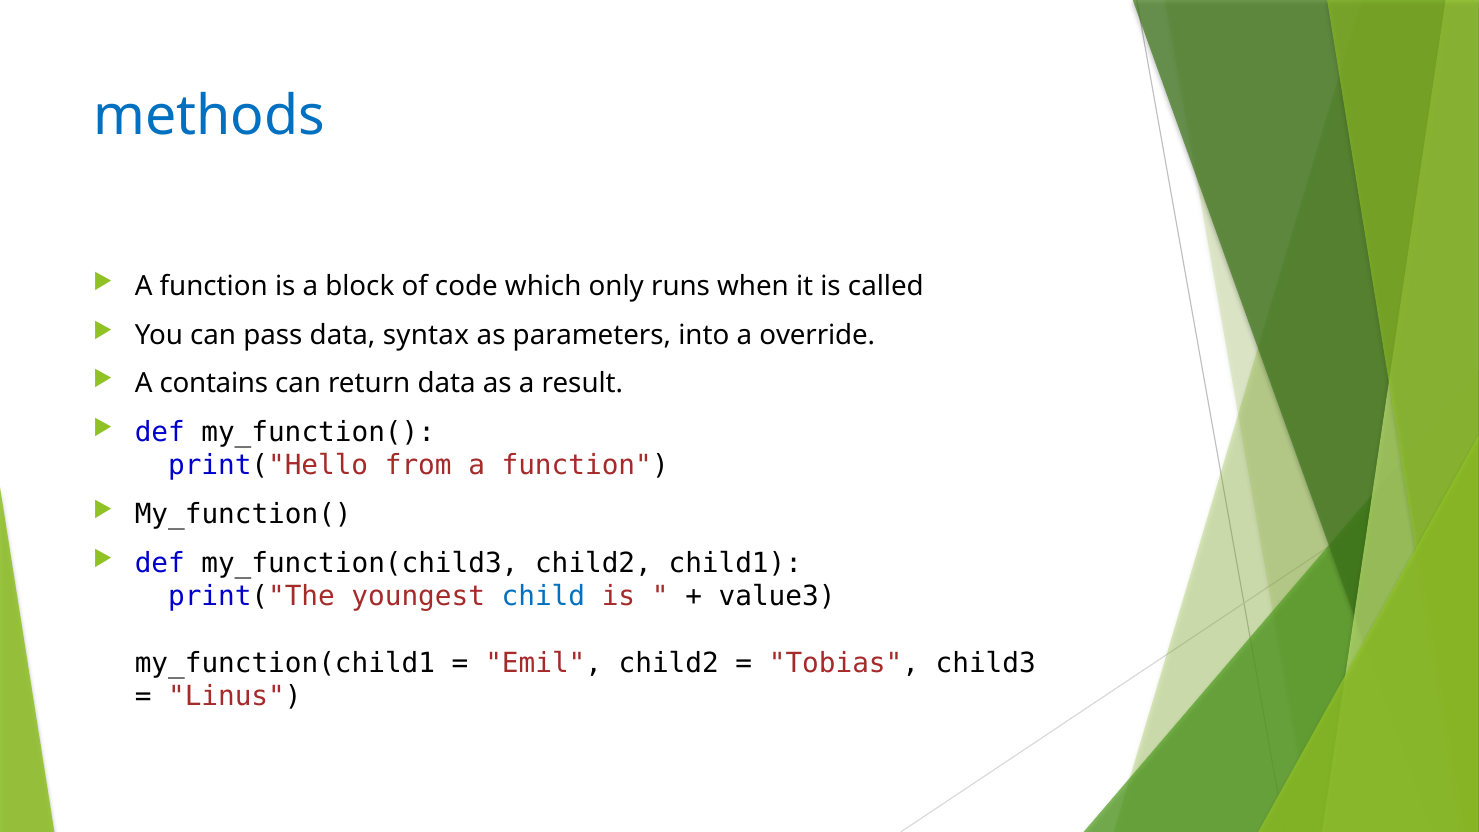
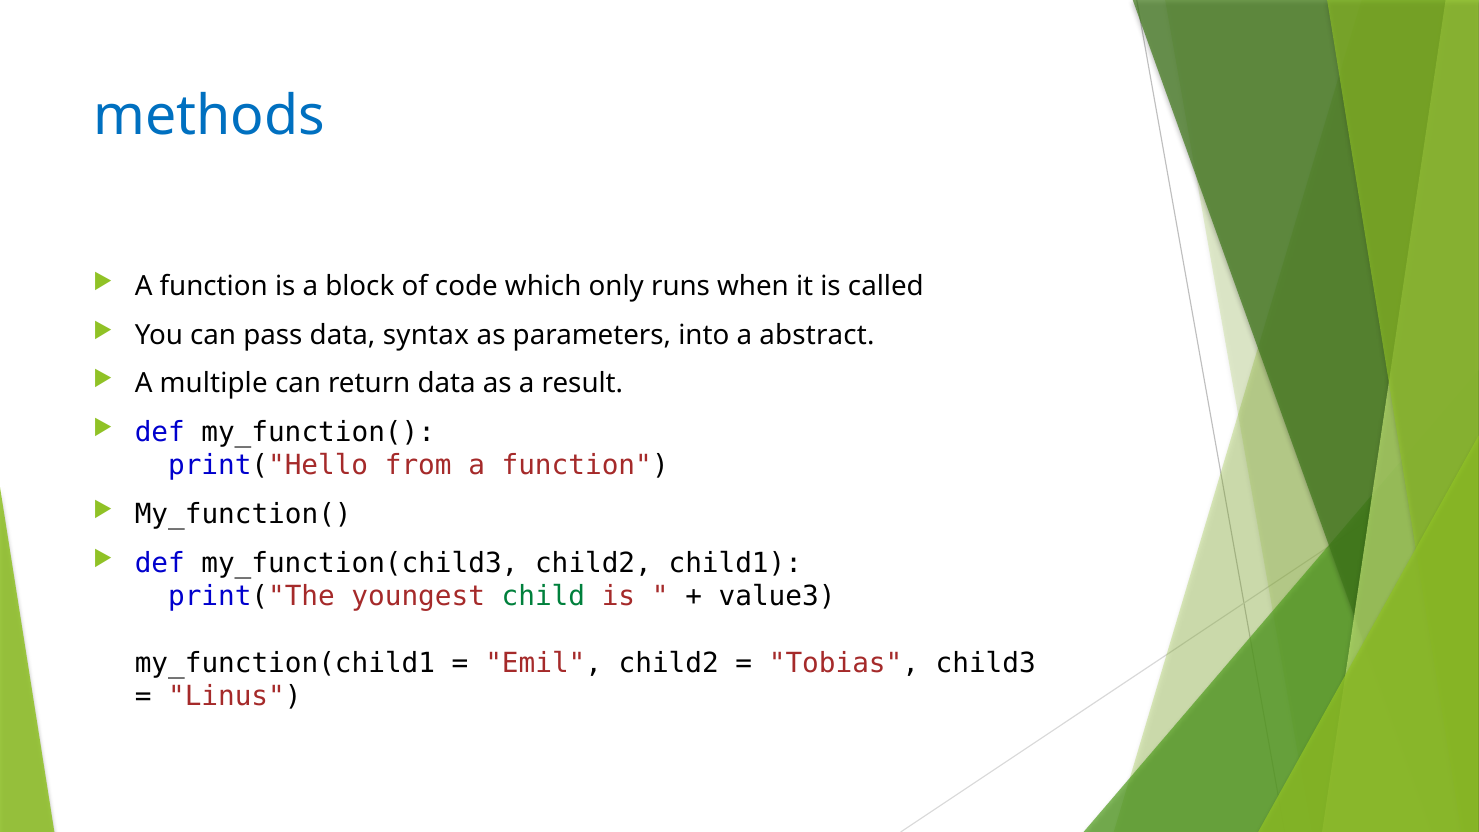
override: override -> abstract (817, 335)
contains: contains -> multiple (214, 384)
child colour: blue -> green (543, 596)
